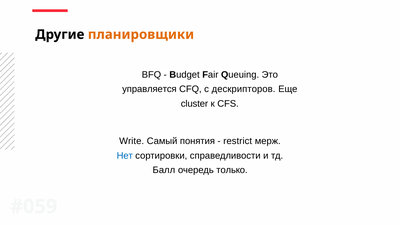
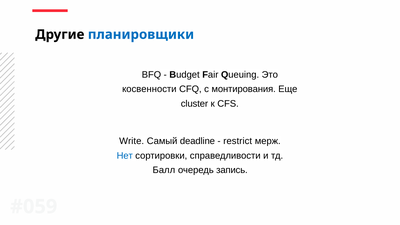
планировщики colour: orange -> blue (141, 35)
управляется: управляется -> косвенности (149, 89)
дескрипторов: дескрипторов -> монтирования (244, 89)
понятия: понятия -> deadline (197, 141)
только: только -> запись (232, 170)
